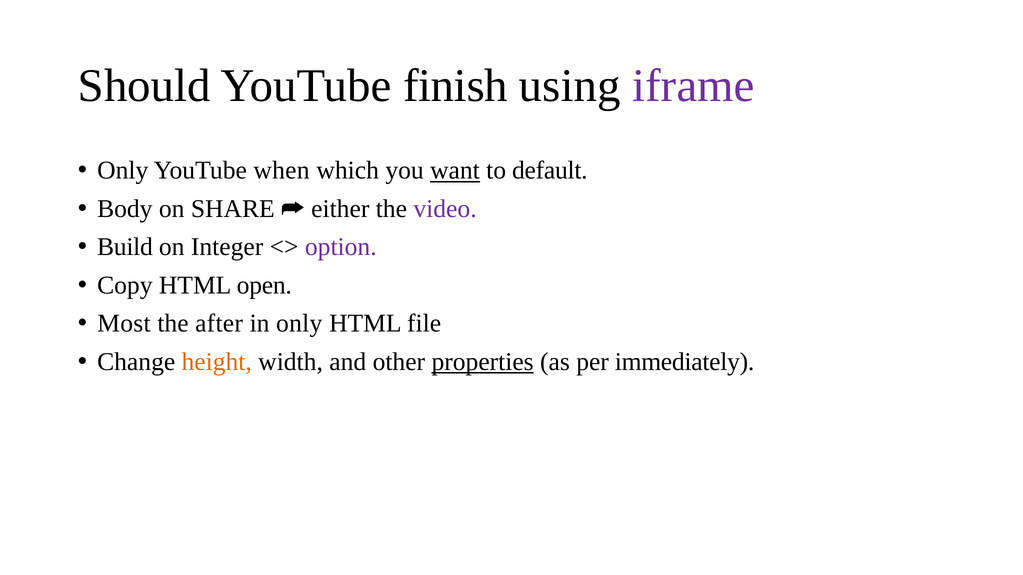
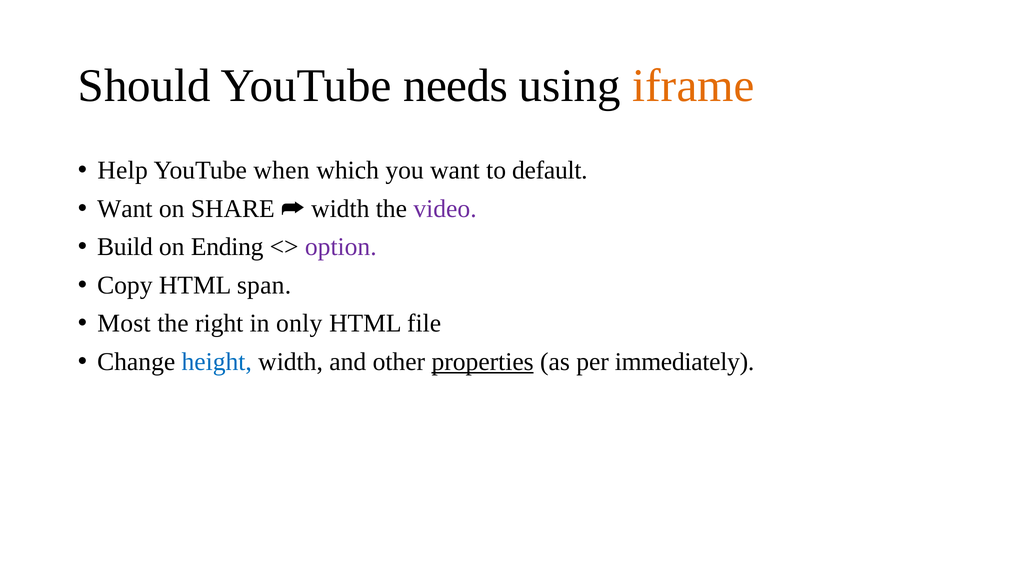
finish: finish -> needs (455, 86)
iframe colour: purple -> orange (693, 86)
Only: Only -> Help (123, 171)
want underline: present -> none (455, 171)
Body: Body -> Want (125, 209)
SHARE either: either -> width (340, 209)
Integer: Integer -> Ending (227, 247)
open: open -> span (264, 285)
after: after -> right (219, 324)
height colour: orange -> blue (217, 362)
